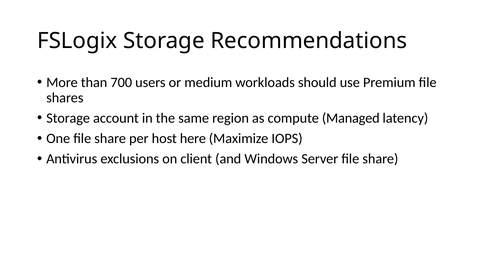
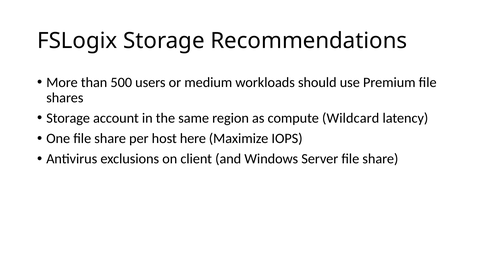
700: 700 -> 500 (121, 82)
Managed: Managed -> Wildcard (351, 118)
